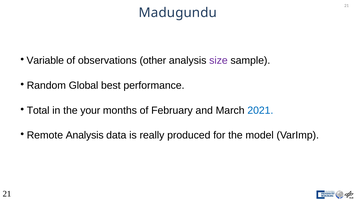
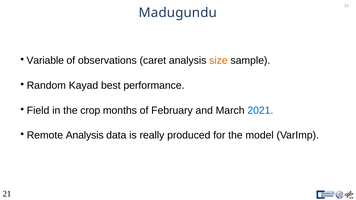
other: other -> caret (153, 61)
size colour: purple -> orange (218, 61)
Global: Global -> Kayad (83, 86)
Total: Total -> Field (38, 111)
your: your -> crop (90, 111)
